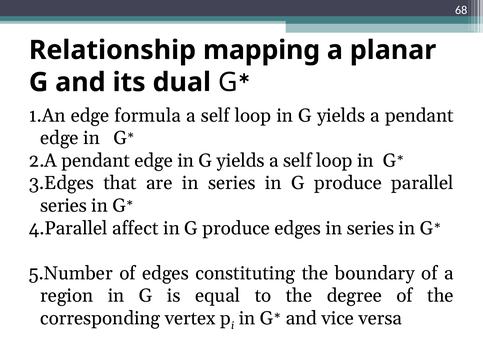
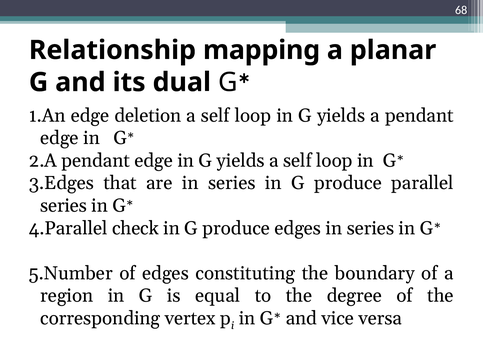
formula: formula -> deletion (148, 116)
affect: affect -> check (135, 228)
